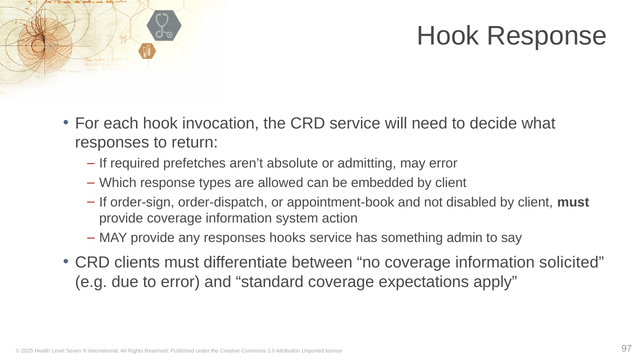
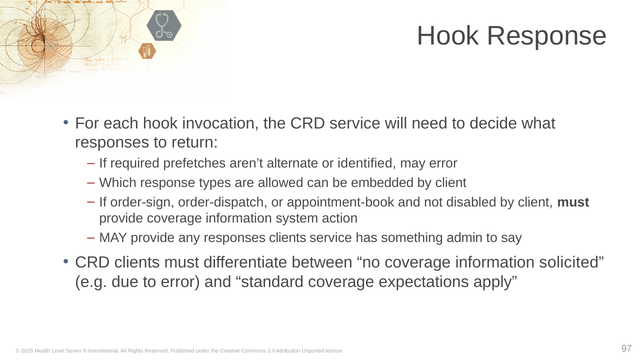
absolute: absolute -> alternate (293, 163)
admitting: admitting -> identified (367, 163)
responses hooks: hooks -> clients (288, 238)
